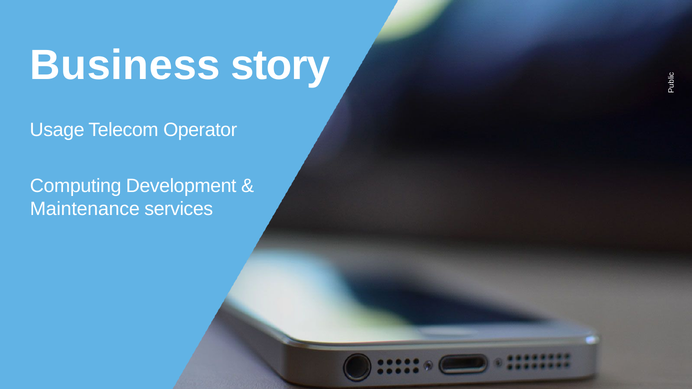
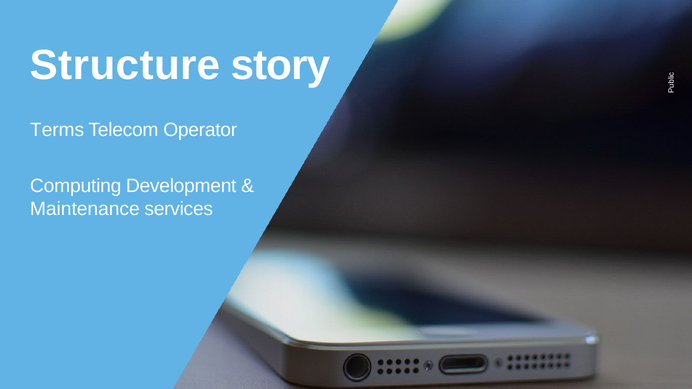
Business: Business -> Structure (125, 65)
Usage: Usage -> Terms (57, 130)
